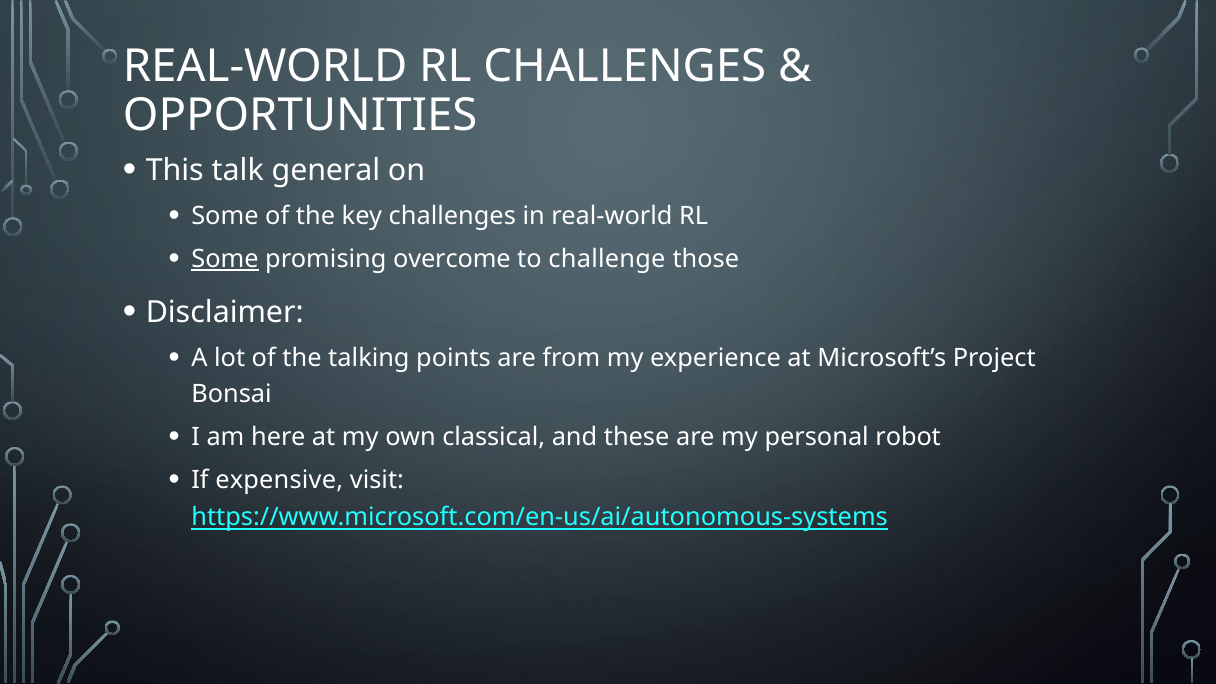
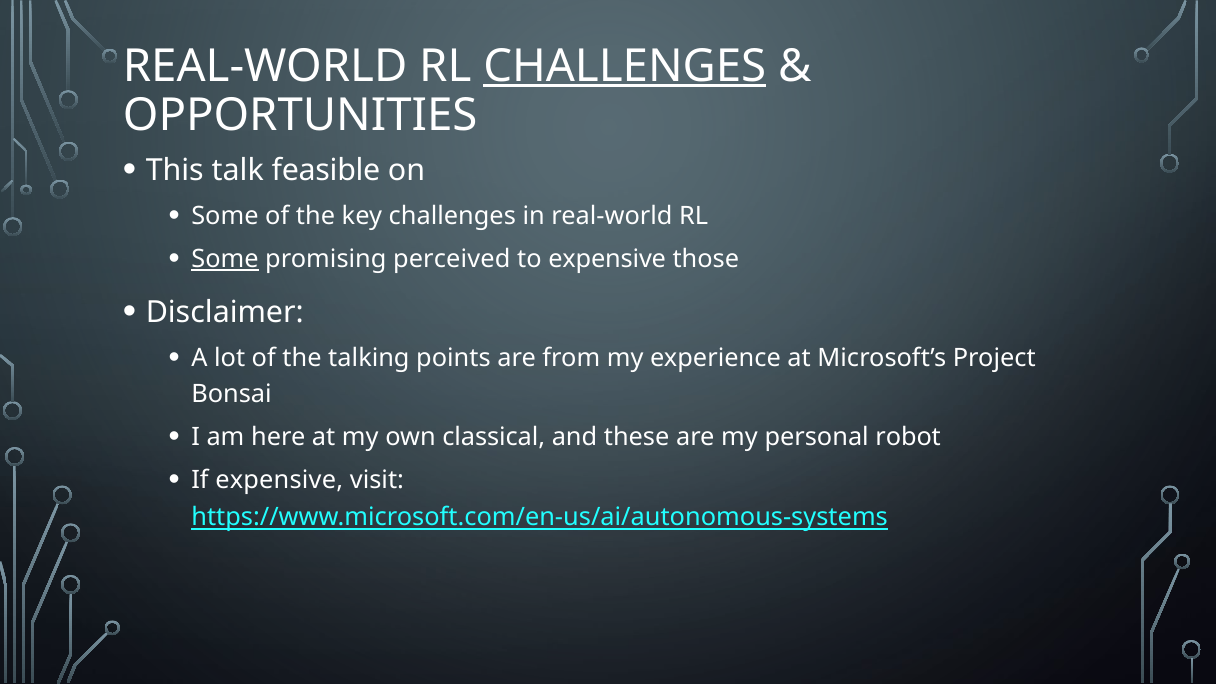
CHALLENGES underline: none -> present (625, 66)
general: general -> feasible (326, 171)
overcome: overcome -> perceived (452, 259)
to challenge: challenge -> expensive (607, 259)
